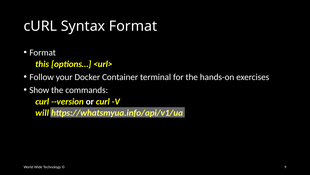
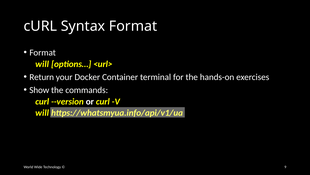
this: this -> will (42, 64)
Follow: Follow -> Return (42, 77)
